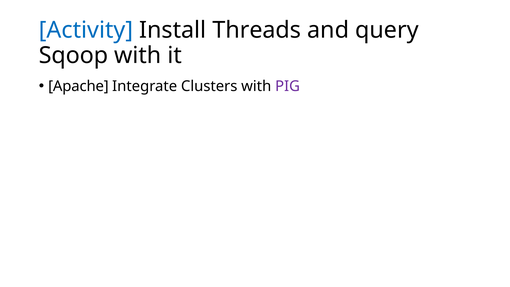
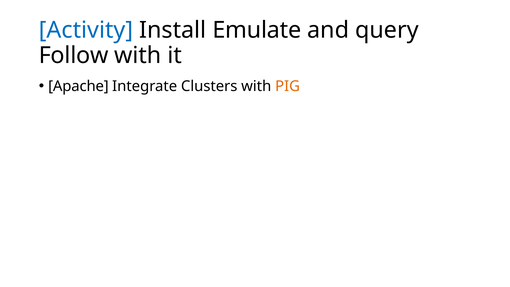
Threads: Threads -> Emulate (257, 30)
Sqoop: Sqoop -> Follow (74, 55)
PIG colour: purple -> orange (288, 86)
